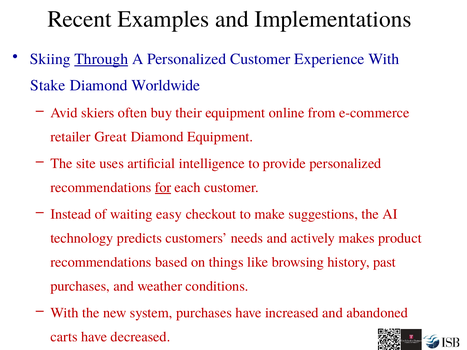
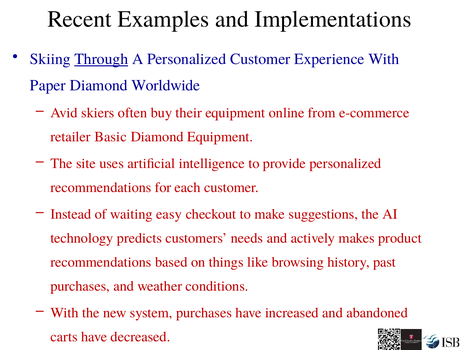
Stake: Stake -> Paper (48, 85)
Great: Great -> Basic (111, 137)
for underline: present -> none (163, 188)
